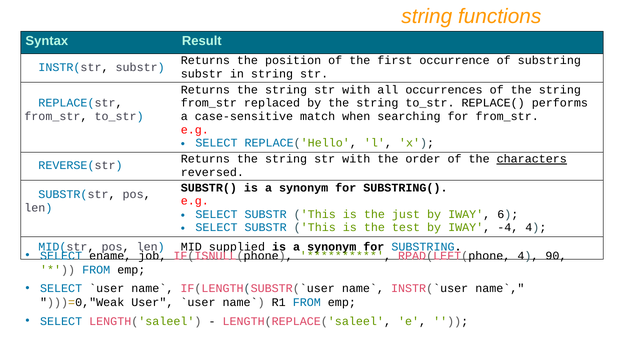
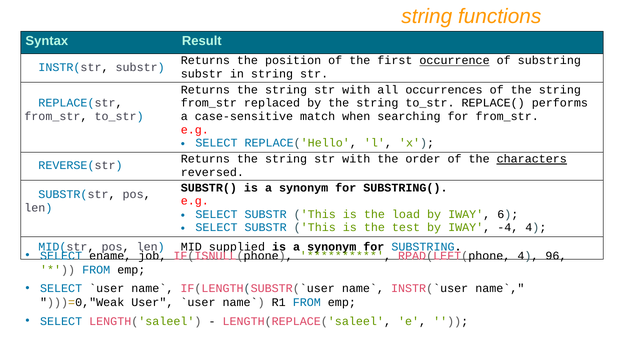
occurrence underline: none -> present (455, 61)
just: just -> load (406, 214)
90: 90 -> 96 (556, 256)
